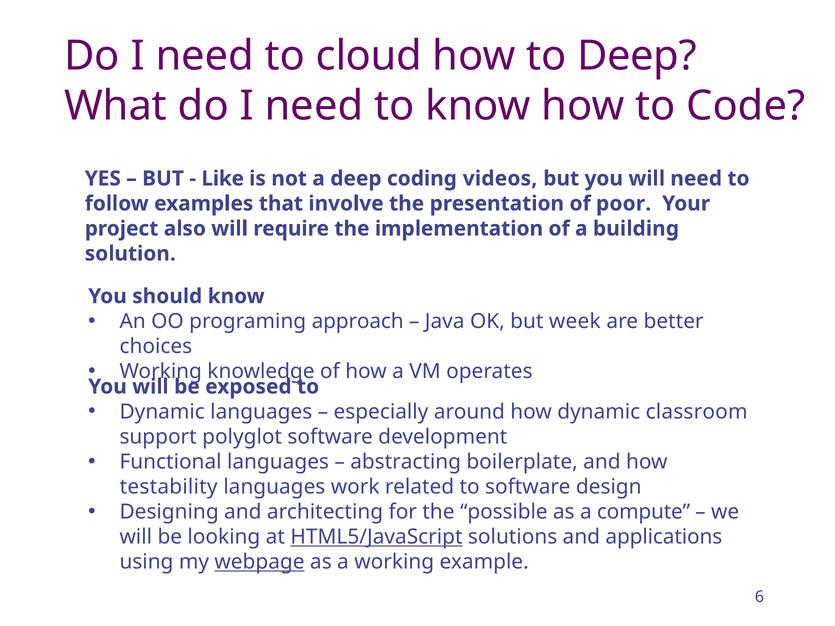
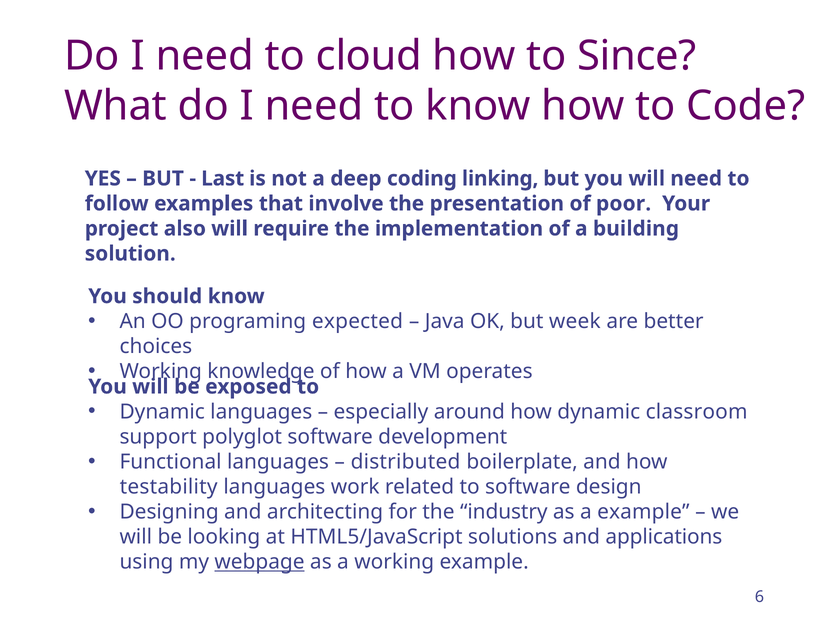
to Deep: Deep -> Since (637, 56)
Like: Like -> Last (223, 179)
videos: videos -> linking (500, 179)
approach: approach -> expected (358, 321)
abstracting: abstracting -> distributed (406, 462)
possible: possible -> industry (504, 512)
a compute: compute -> example (643, 512)
HTML5/JavaScript underline: present -> none (377, 537)
